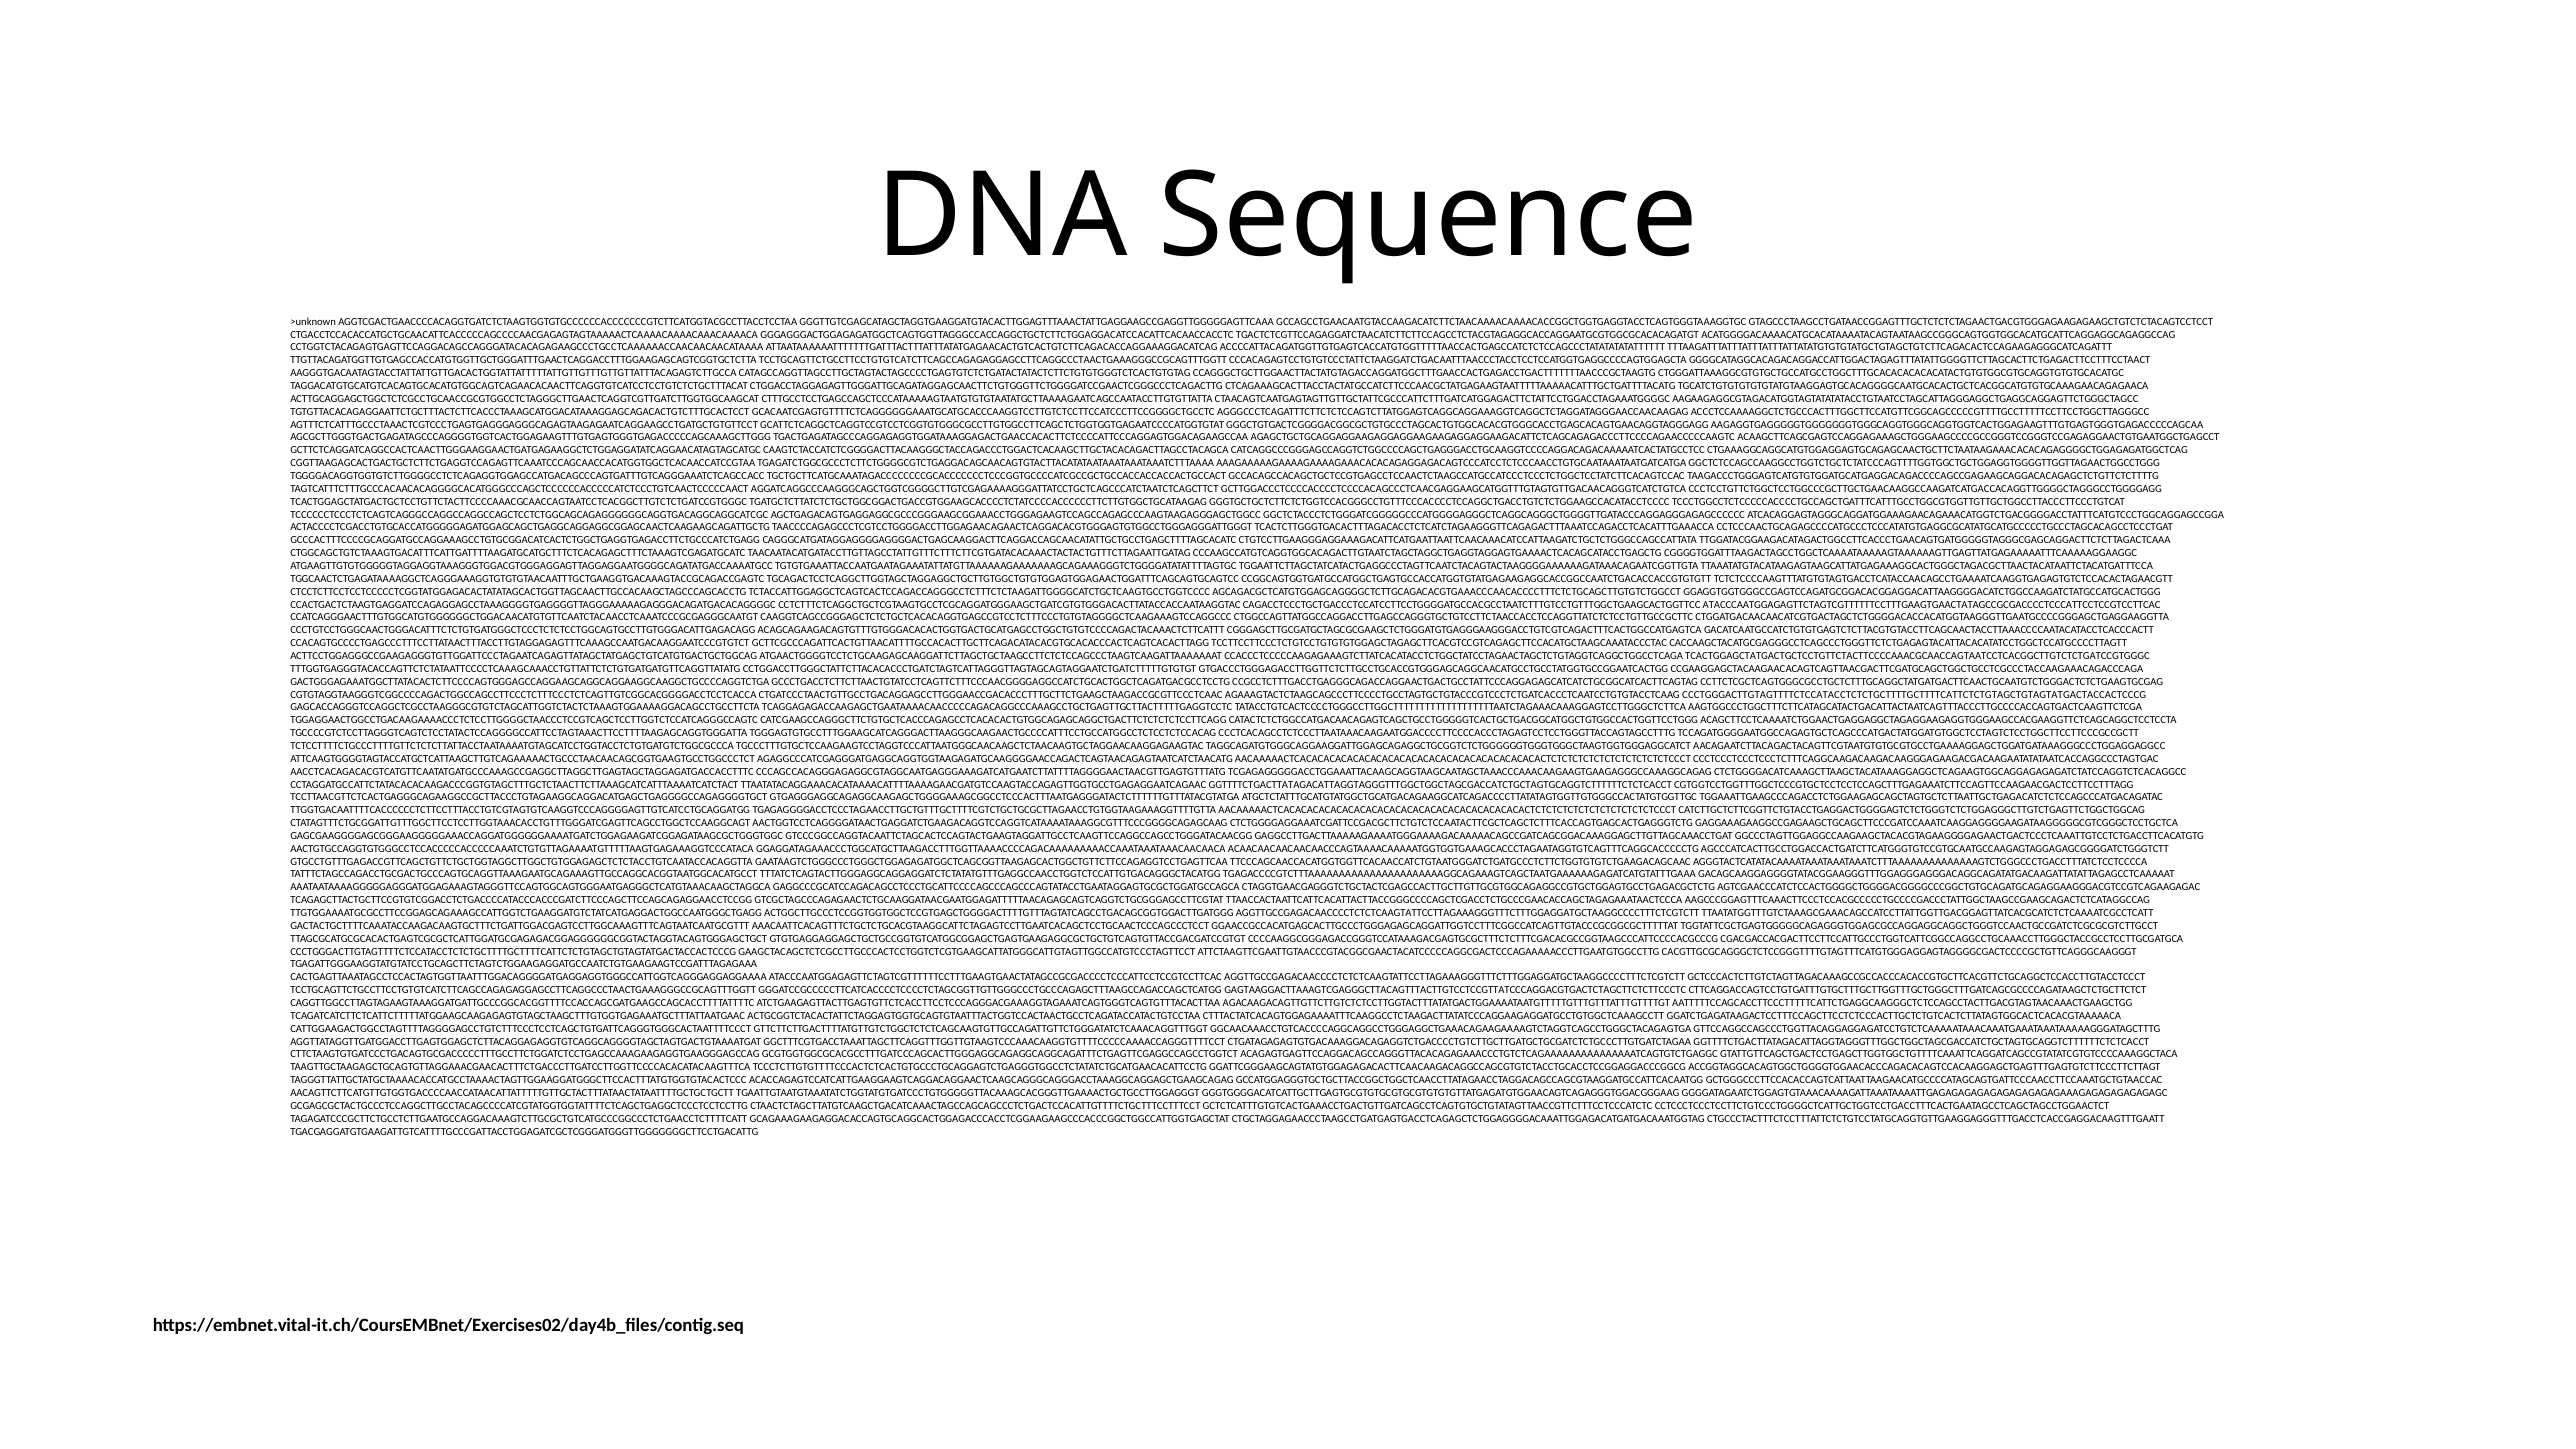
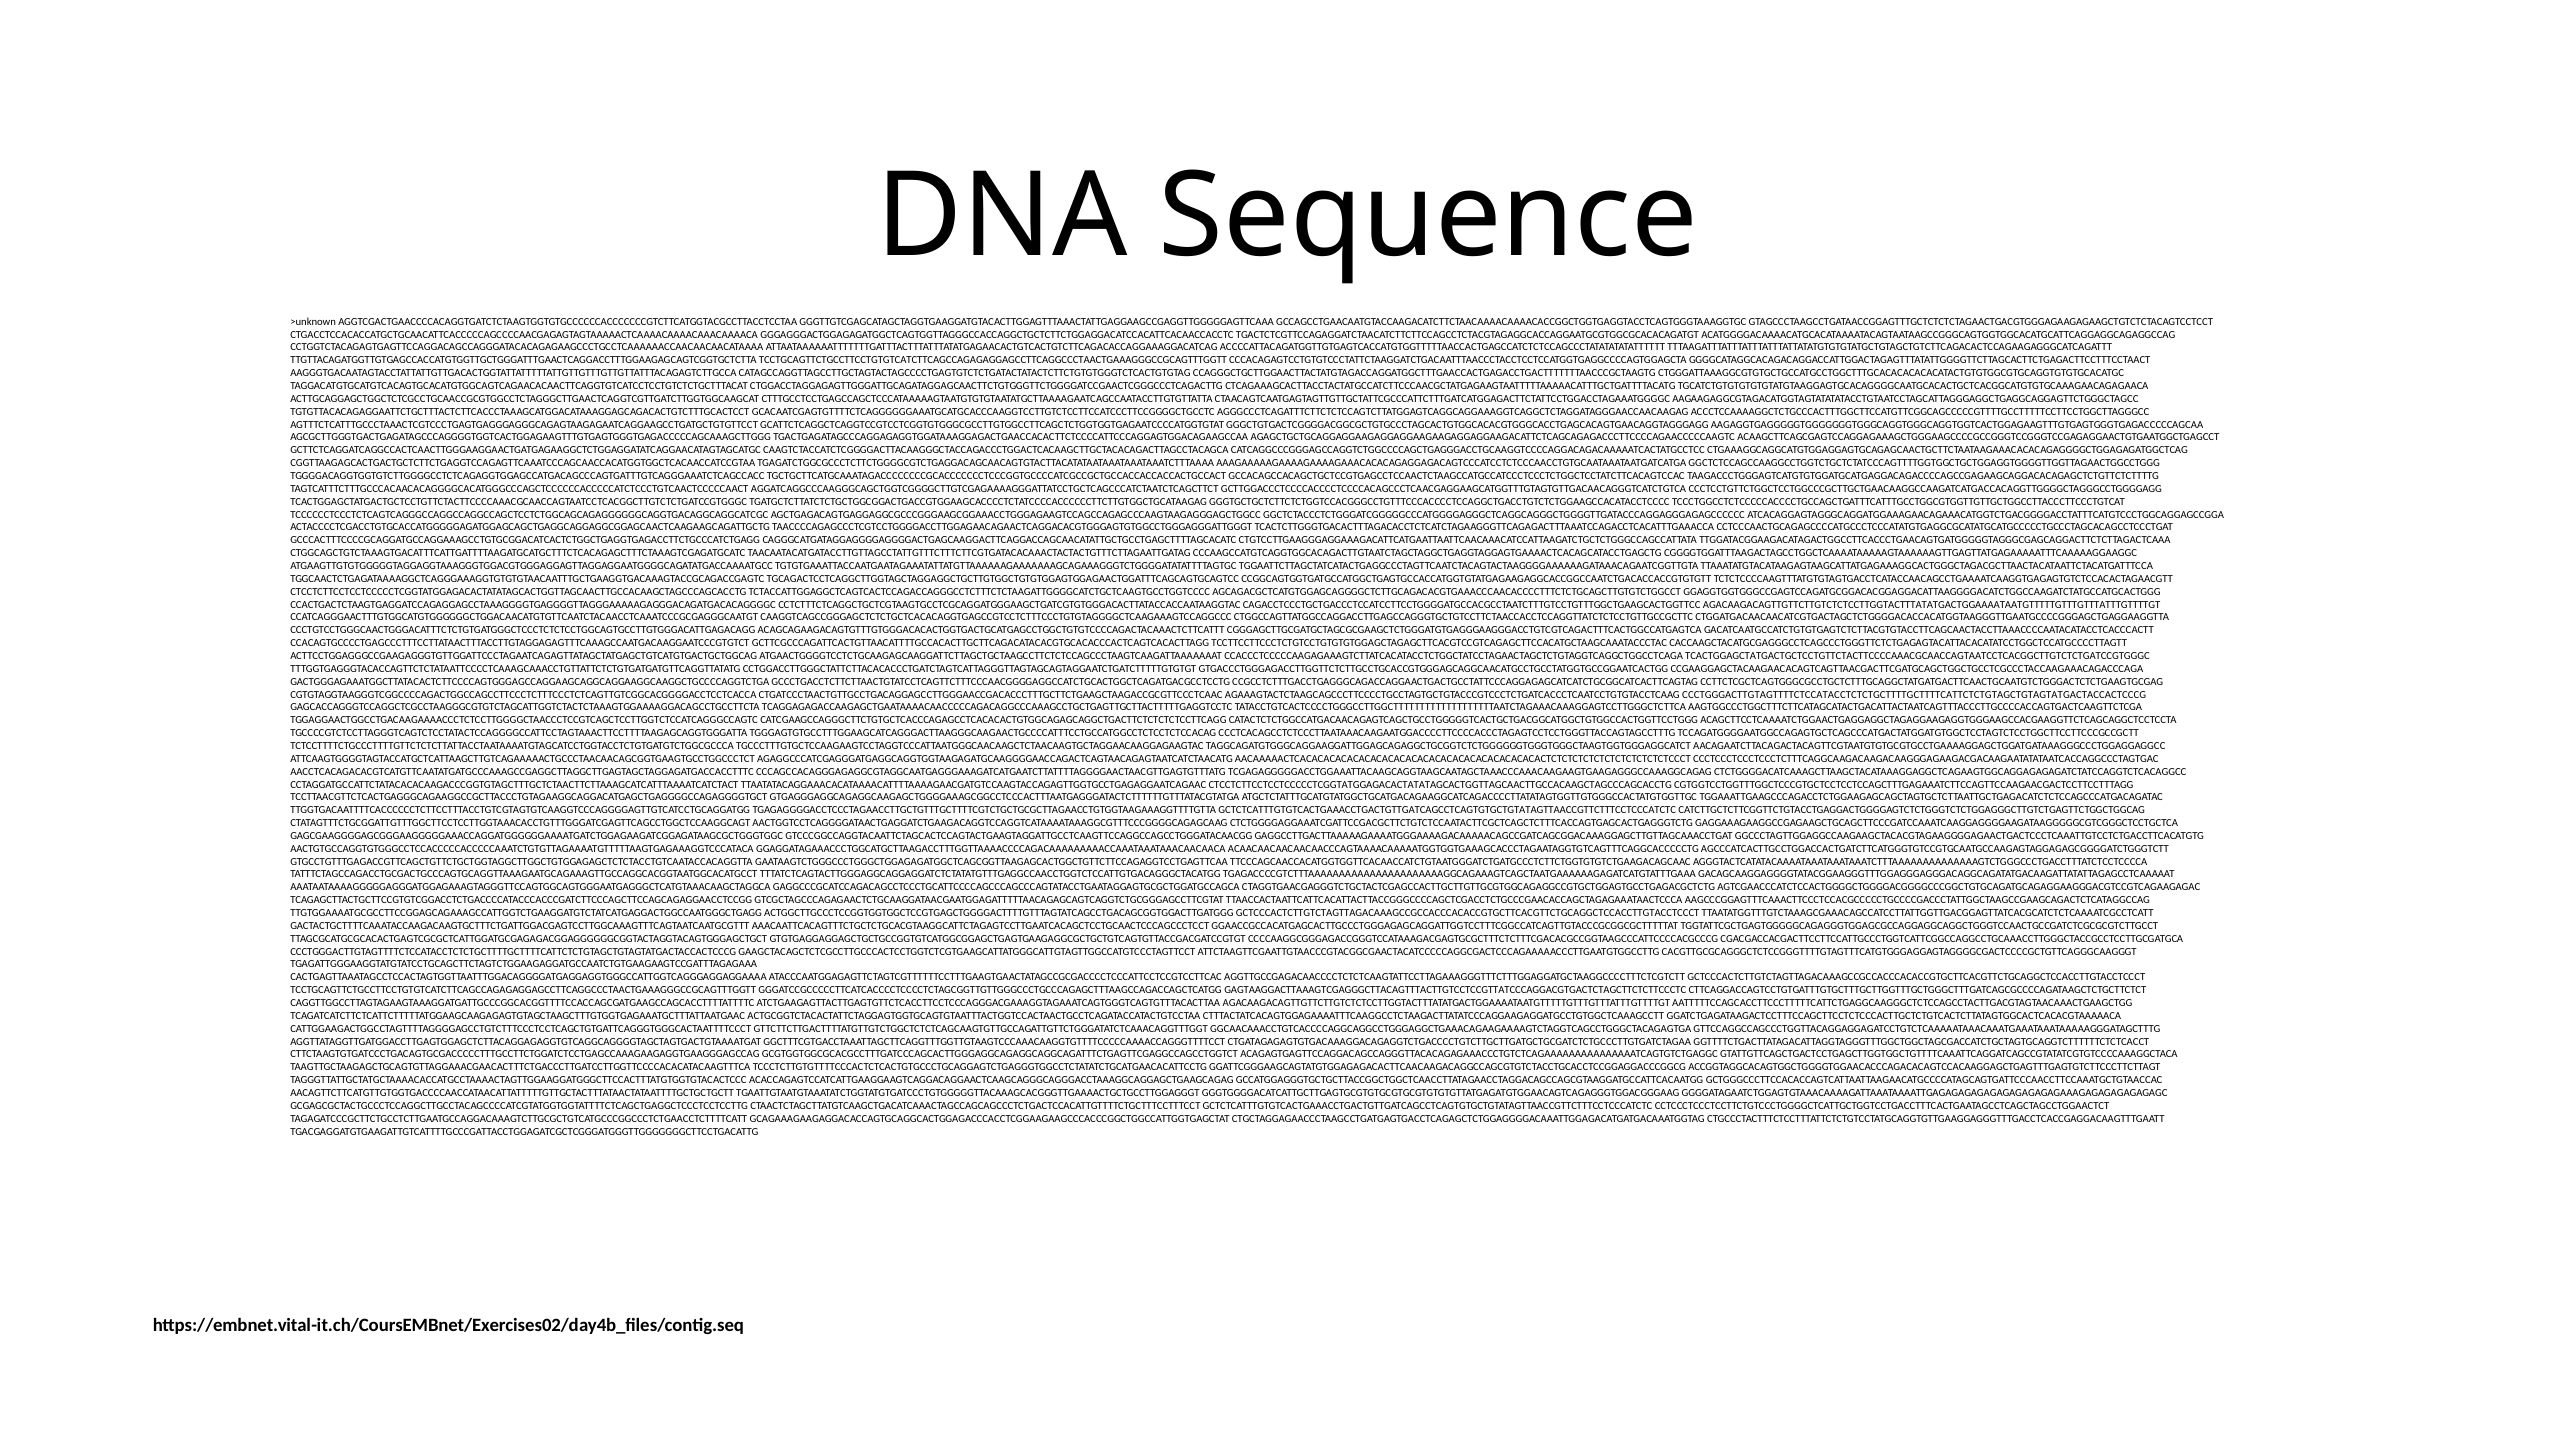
CAGACCTCCCTGCTGACCCTCCATCCTTCCTGGGGATGCCACGCCTAATCTTTGTCCTGTTTGGCTGAAGCACTGGTTCC ATACCCAATGGAGAGTTCTAGTCGTTTTTTCCTTTGAAGTGAACTATAGCCGCGACCCCTCCCATTCCTCCGTCCTTCAC: ATACCCAATGGAGAGTTCTAGTCGTTTTTTCCTTTGAAGTGAACTATAGCCGCGACCCCTCCCATTCCTCCGTCCTTCAC -> AGACAAGACAGTTGTTCTTGTCTCTCCTTGGTACTTTATATGACTGGAAAATAATGTTTTTGTTTGTTTATTTGTTTTGT (1932, 605)
TTAATATACAGGAAACACATAAAACATTTTAAAAGAACGATGTCCAAGTACCAGAGTTGGTGCCTGAGAGGAATCAGAAC GGTTTTCTGACTTATAGACATTAGGTAGGGTTTGGCTGGCTAGCGACCATCTGCTAGTGCAGGTCTTTTTTCTCTCACCT: GGTTTTCTGACTTATAGACATTAGGTAGGGTTTGGCTGGCTAGCGACCATCTGCTAGTGCAGGTCTTTTTTCTCTCACCT -> CTCCTCTTCCTCCTCCCCCTCGGTATGGAGACACTATATAGCACTGGTTAGCAACTTGCCACAAGCTAGCCCAGCACCTG (1440, 784)
TGAGAGGGGACCTCCCTAGAACCTTGCTGTTTGCTTTTCGTCTGCTGCGCTTAGAACCTGTGGTAAGAAAGGTTTTGTTA AACAAAAACTCACACACACACACACACACACACACACACACACACACACACACTCTCTCTCTCTCTCTCTCTCTCTCCCT: AACAAAAACTCACACACACACACACACACACACACACACACACACACACACACTCTCTCTCTCTCTCTCTCTCTCTCCCT -> GCTCTCATTTGTGTCACTGAAACCTGACTGTTGATCAGCCTCAGTGTGCTGTATAGTTAACCGTTCTTTCCTCCCATCTC (1447, 810)
ACTGGCTTGCCCTCCGGTGGTGGCTCCGTGAGCTGGGGACTTTTGTTTAGTATCAGCCTGACAGCGGTGGACTTGATGGG AGGTTGCCGAGACAACCCCTCTCTCAAGTATTCCTTAGAAAGGGTTTCTTTGGAGGATGCTAAGGCCCCTTTCTCGTCTT: AGGTTGCCGAGACAACCCCTCTCTCAAGTATTCCTTAGAAAGGGTTTCTTTGGAGGATGCTAAGGCCCCTTTCTCGTCTT -> GCTCCCACTCTTGTCTAGTTAGACAAAGCCGCCACCCACACCGTGCTTCACGTTCTGCAGGCTCCACCTTGTACCTCCCT (1468, 913)
